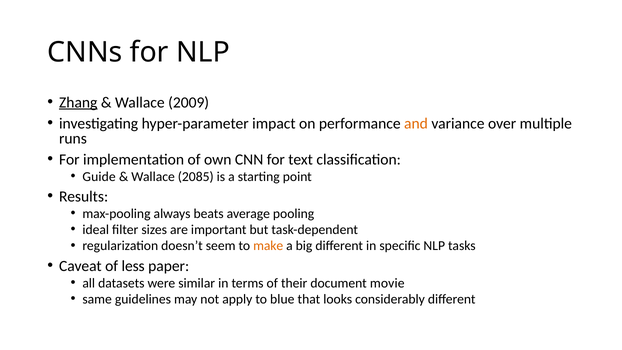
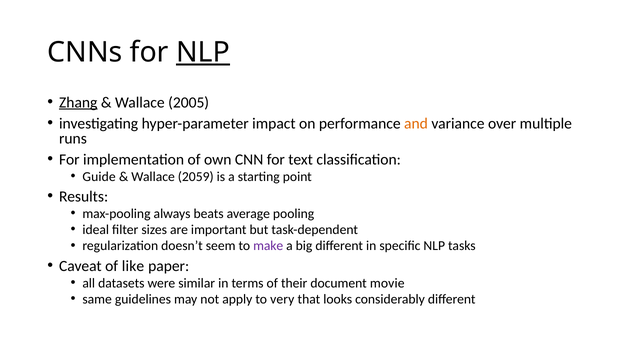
NLP underline: none -> present (203, 52)
2009: 2009 -> 2005 (189, 102)
2085: 2085 -> 2059 (196, 177)
make colour: orange -> purple (268, 246)
less: less -> like (133, 266)
blue: blue -> very (282, 299)
